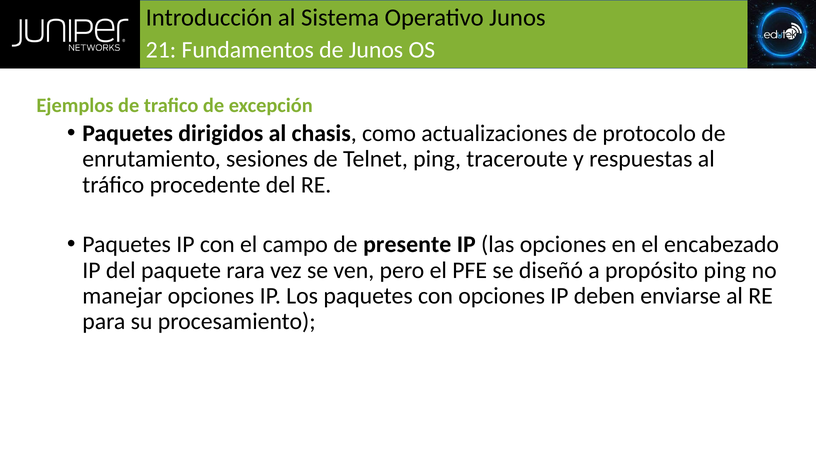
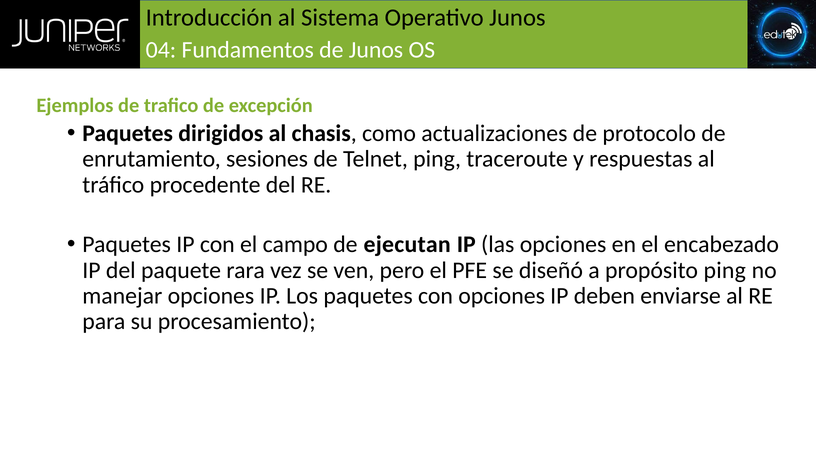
21: 21 -> 04 (161, 50)
presente: presente -> ejecutan (407, 245)
